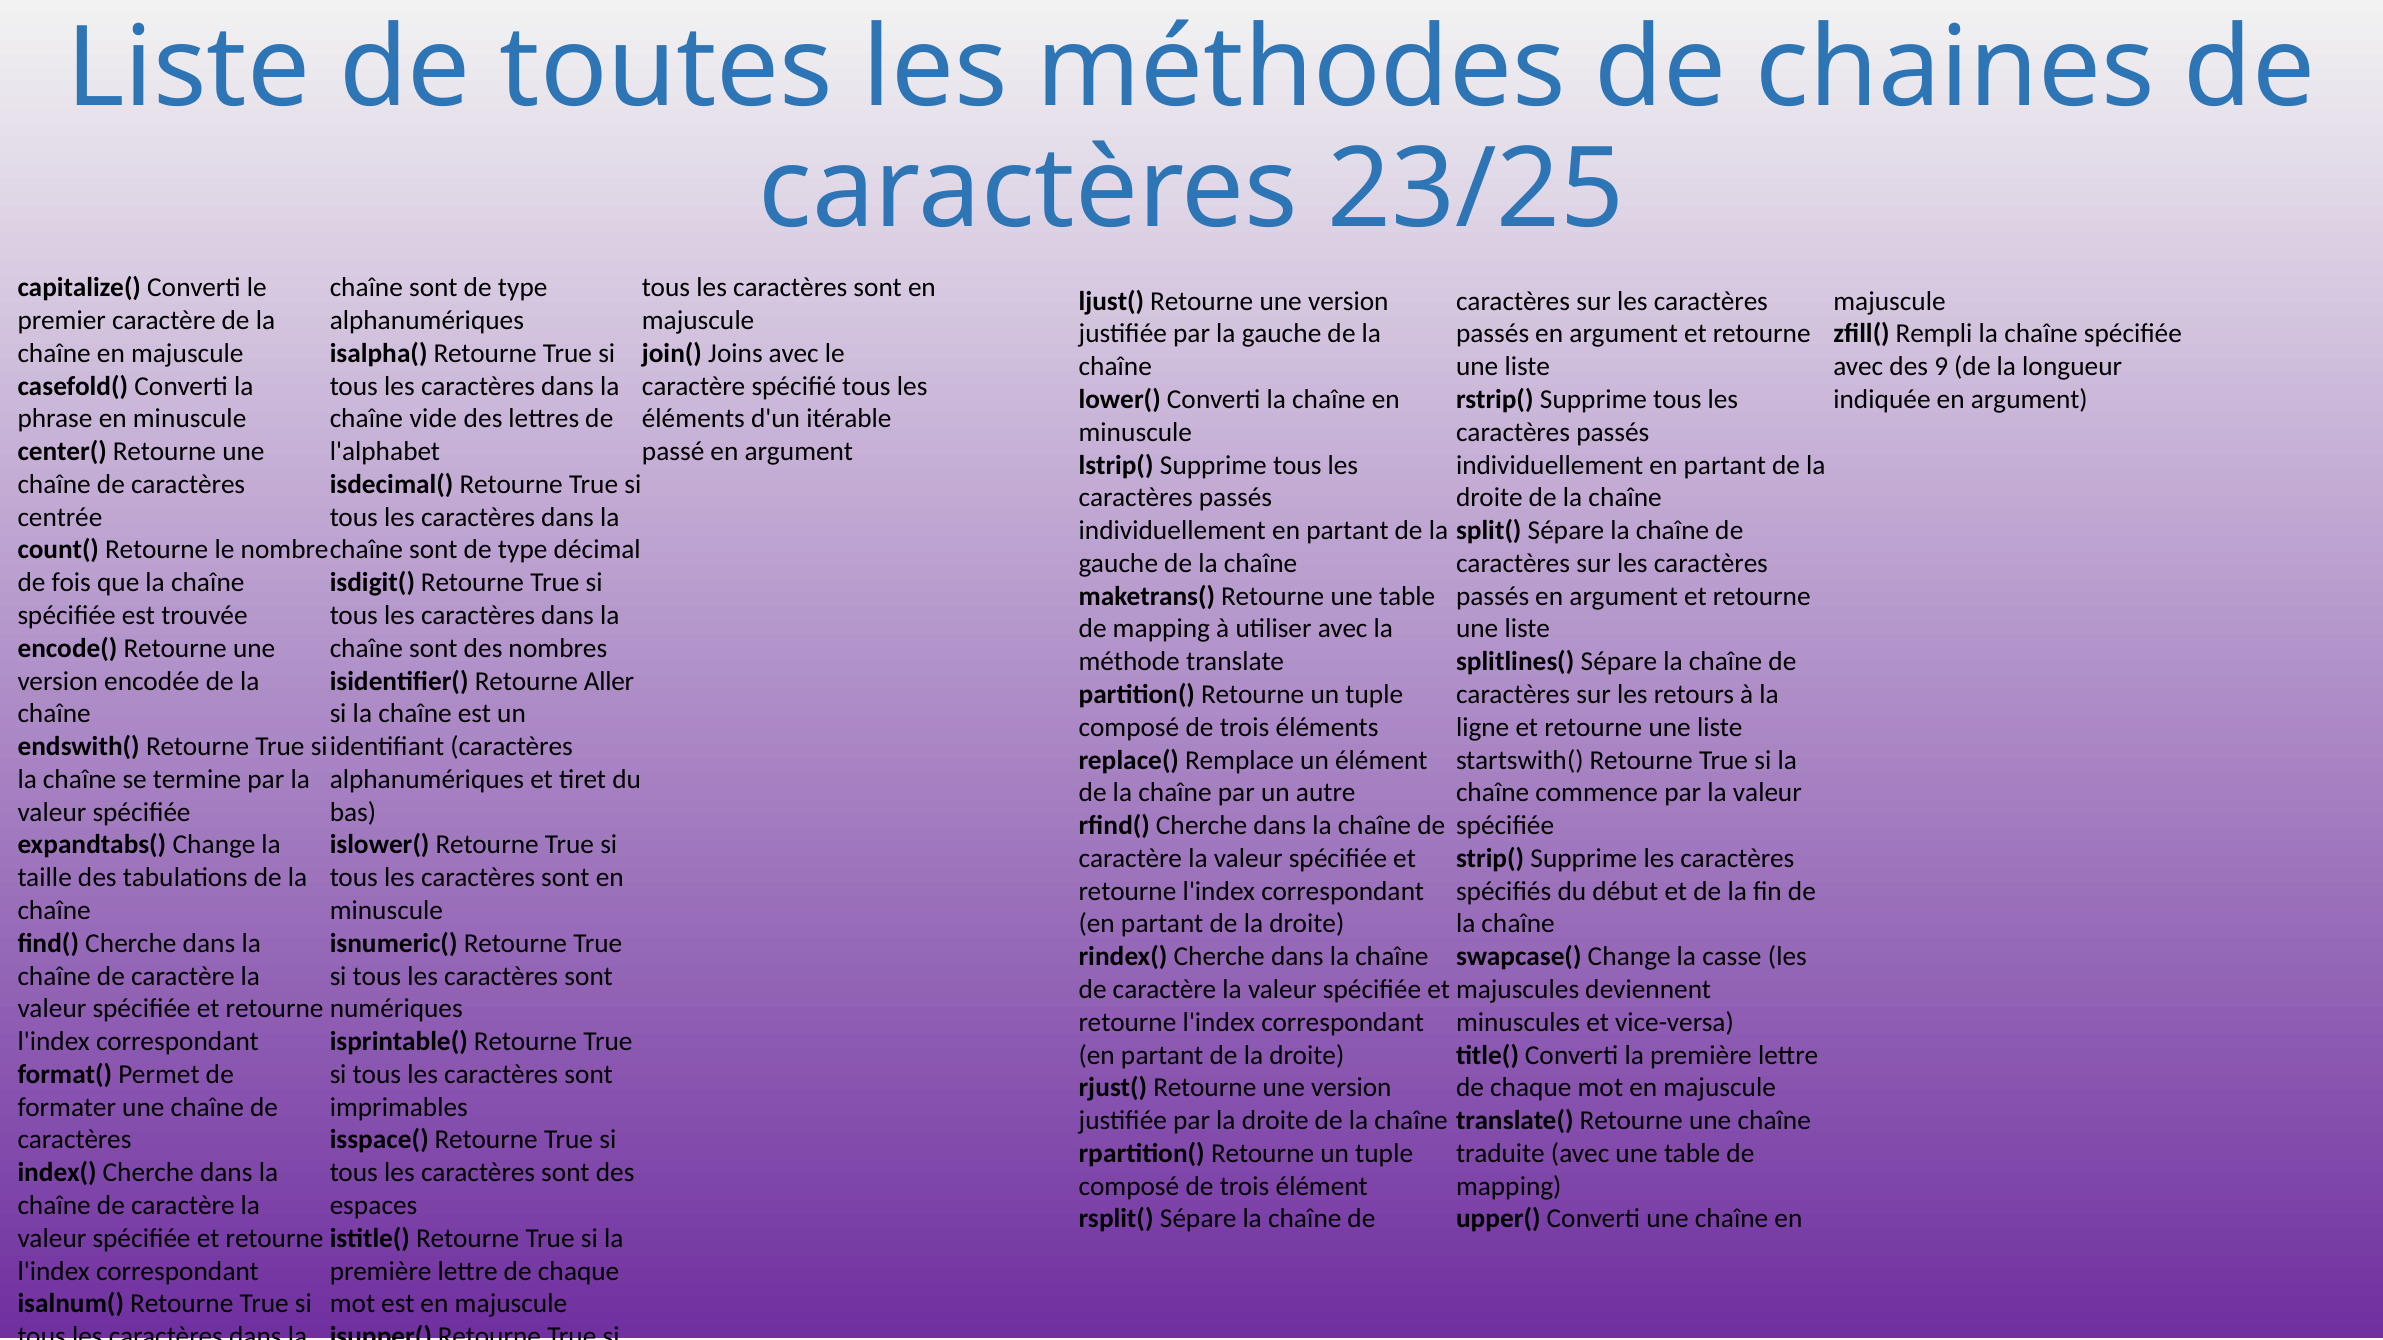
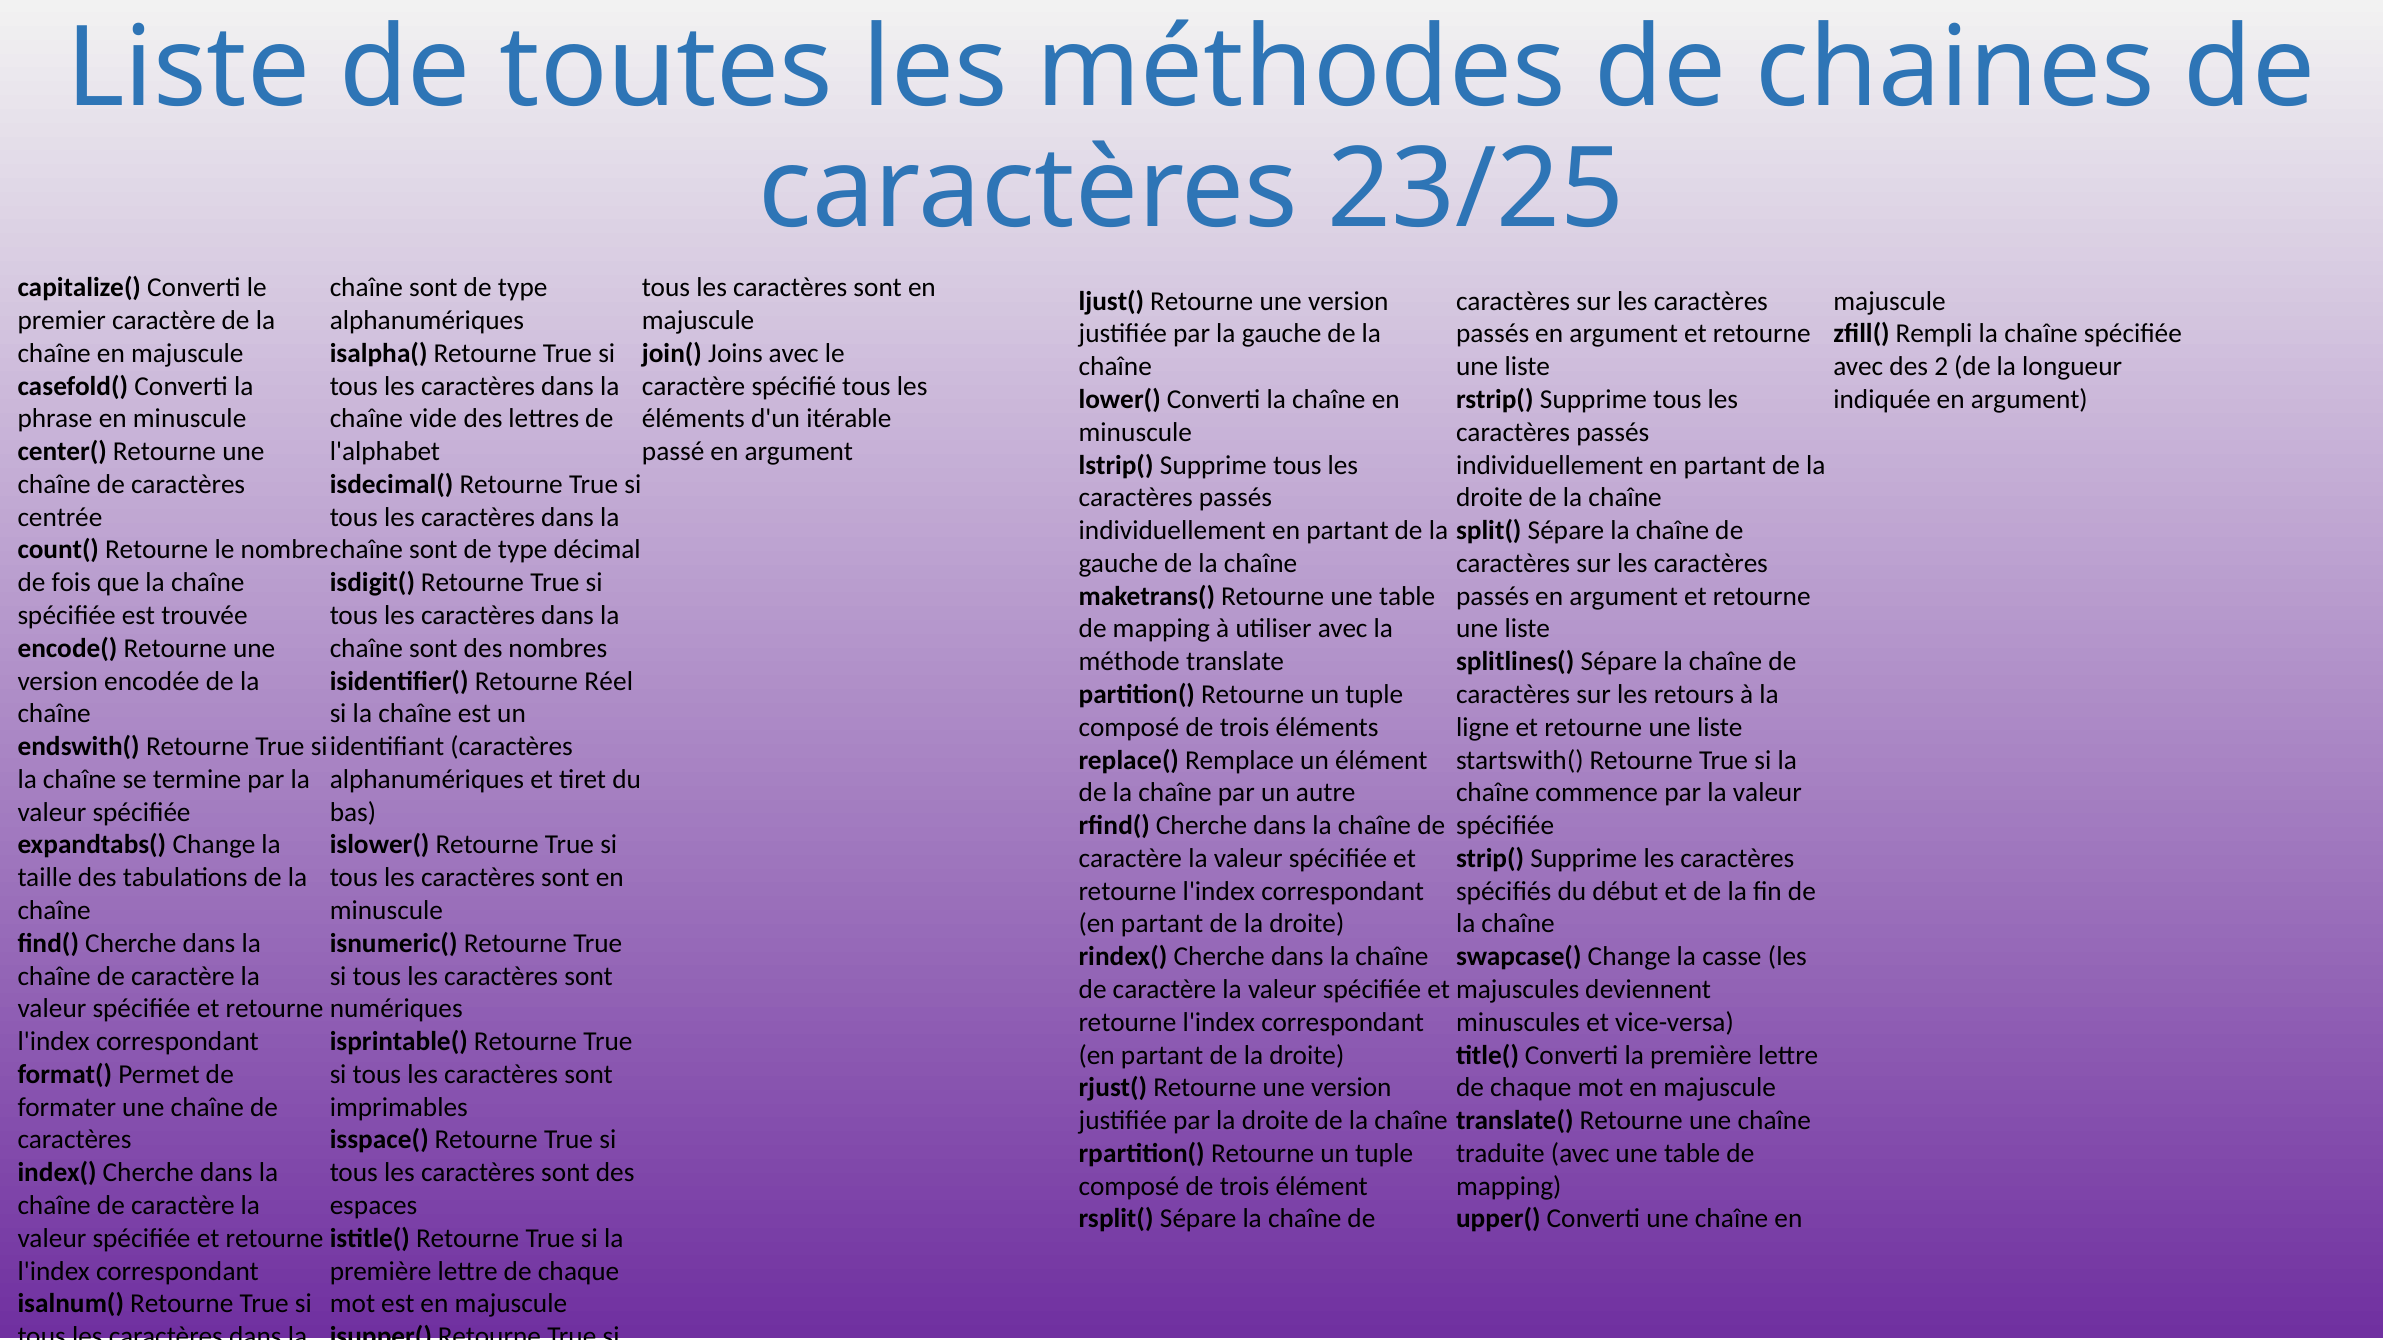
9: 9 -> 2 (1941, 367)
Aller: Aller -> Réel (609, 681)
